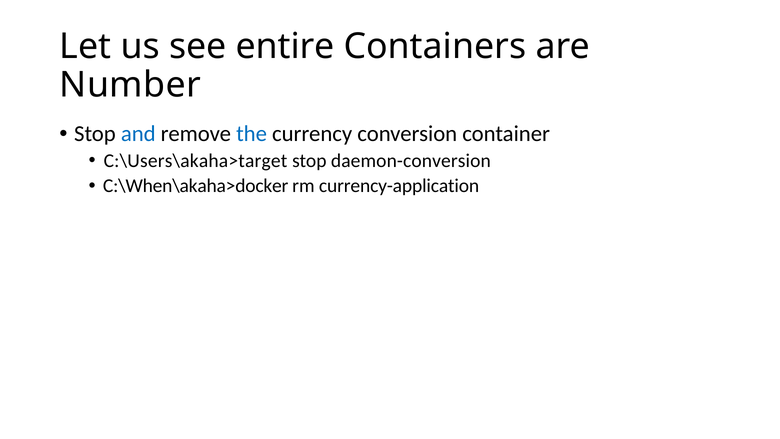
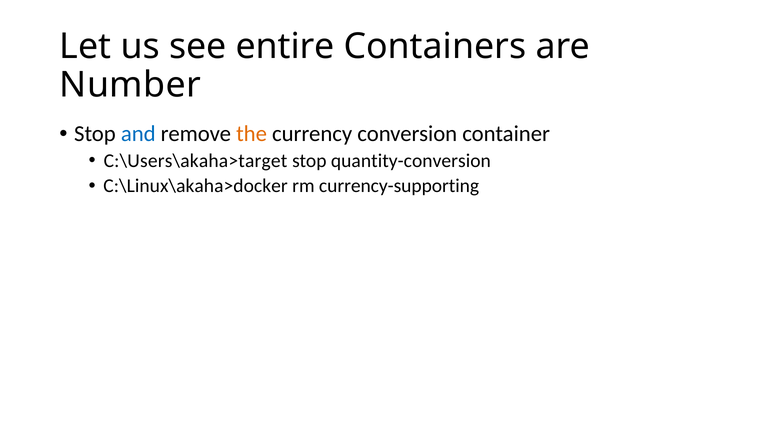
the colour: blue -> orange (252, 134)
daemon-conversion: daemon-conversion -> quantity-conversion (411, 161)
C:\When\akaha>docker: C:\When\akaha>docker -> C:\Linux\akaha>docker (196, 186)
currency-application: currency-application -> currency-supporting (399, 186)
